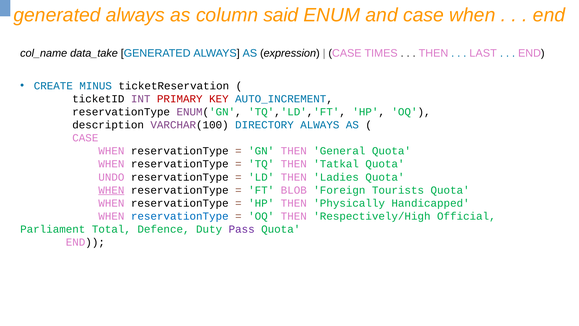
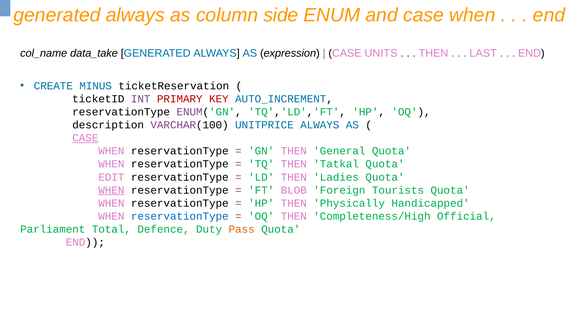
said: said -> side (281, 15)
TIMES: TIMES -> UNITS (381, 53)
DIRECTORY: DIRECTORY -> UNITPRICE (264, 125)
CASE underline: none -> present (85, 138)
UNDO: UNDO -> EDIT (111, 177)
Respectively/High: Respectively/High -> Completeness/High (372, 216)
Pass colour: purple -> orange (242, 229)
